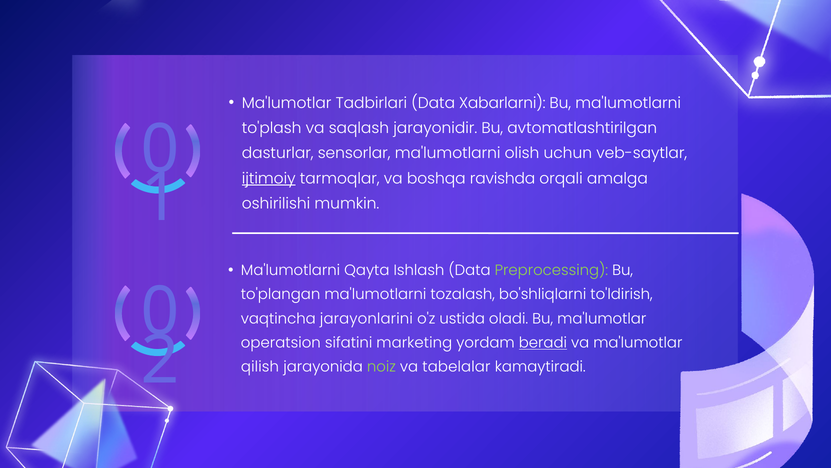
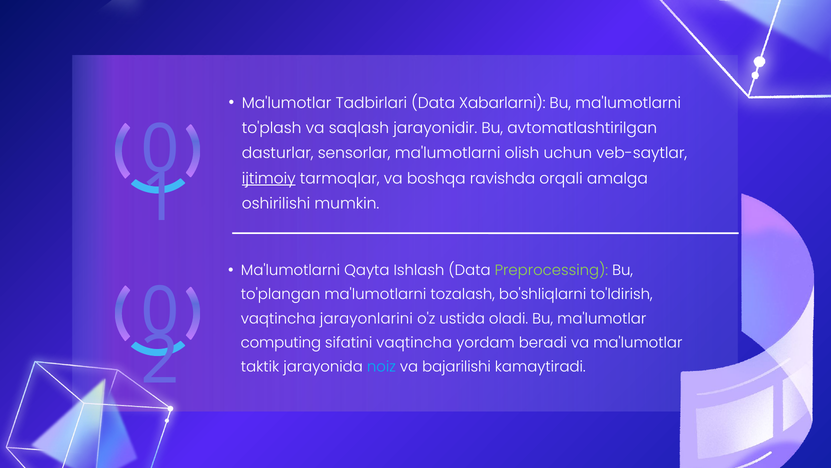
operatsion: operatsion -> computing (281, 342)
sifatini marketing: marketing -> vaqtincha (414, 342)
beradi underline: present -> none (543, 342)
qilish: qilish -> taktik (260, 367)
noiz colour: light green -> light blue (381, 367)
tabelalar: tabelalar -> bajarilishi (457, 367)
